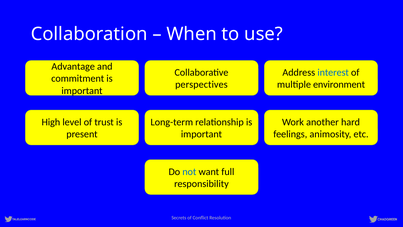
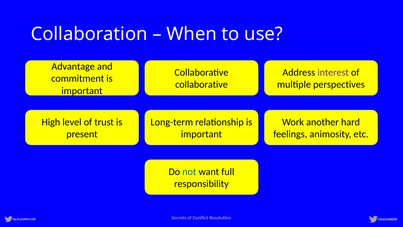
interest colour: blue -> purple (333, 72)
perspectives: perspectives -> collaborative (201, 85)
environment: environment -> perspectives (339, 85)
